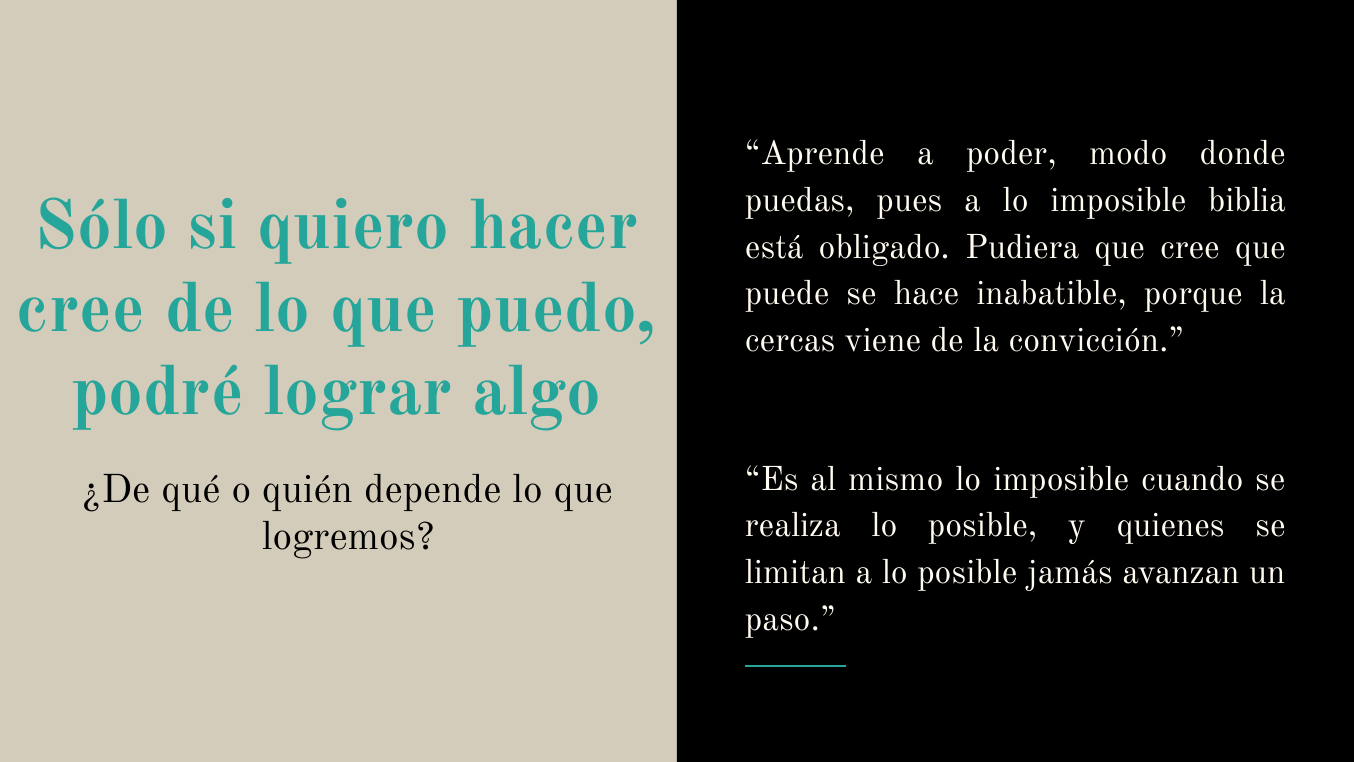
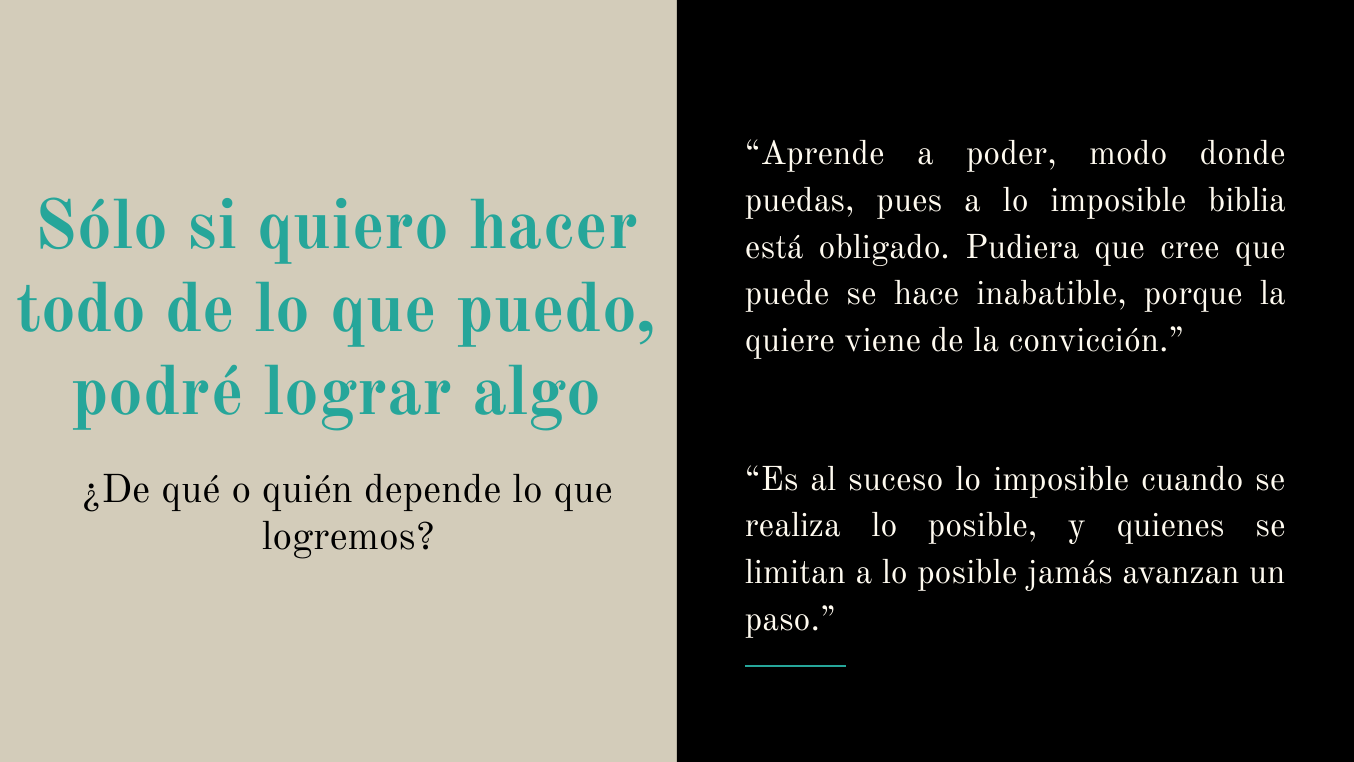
cree: cree -> todo (82, 308)
cercas: cercas -> quiere (790, 340)
mismo: mismo -> suceso (896, 479)
